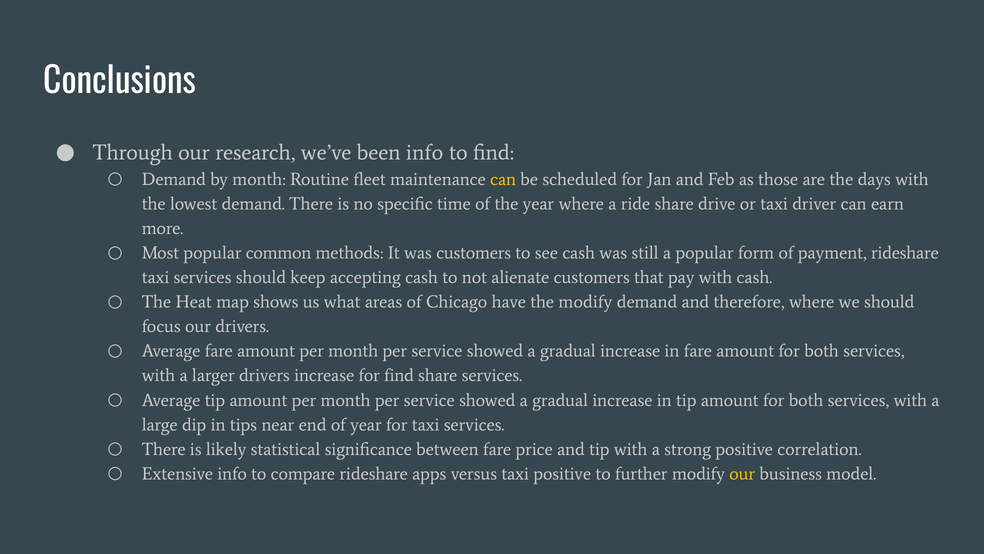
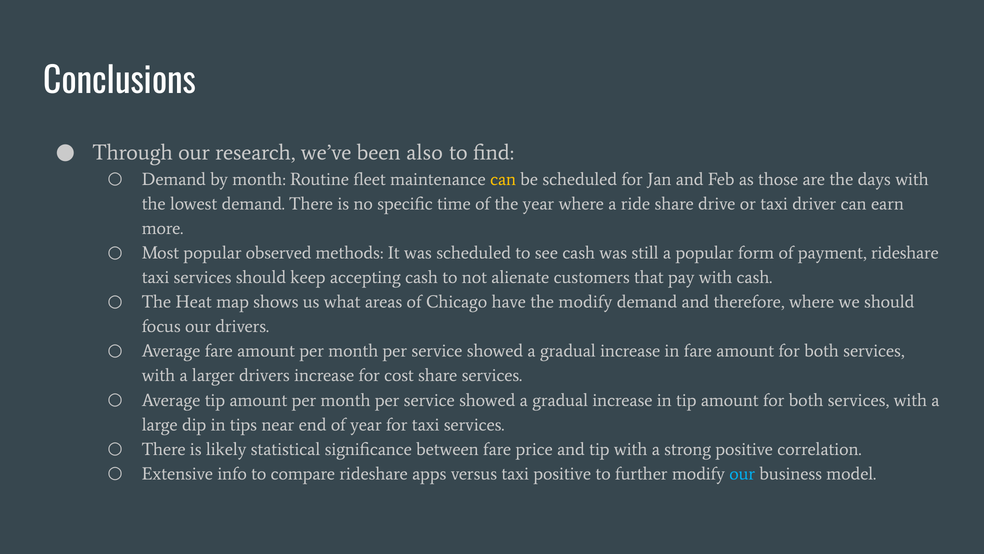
been info: info -> also (425, 152)
common: common -> observed (279, 253)
was customers: customers -> scheduled (474, 253)
for find: find -> cost (399, 375)
our colour: yellow -> light blue (742, 473)
